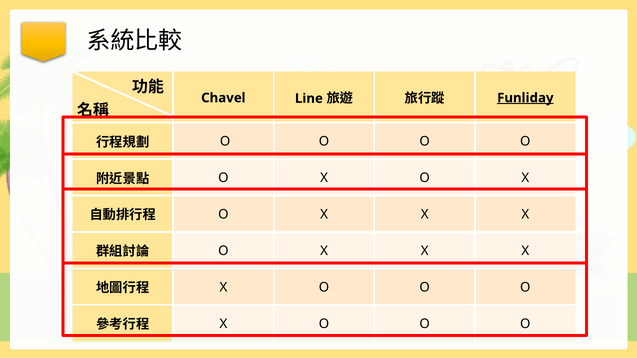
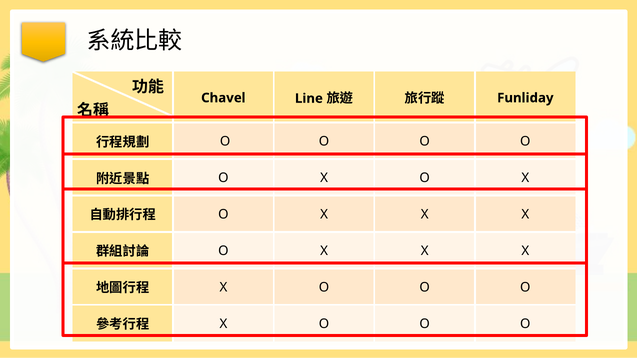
Funliday underline: present -> none (525, 98)
